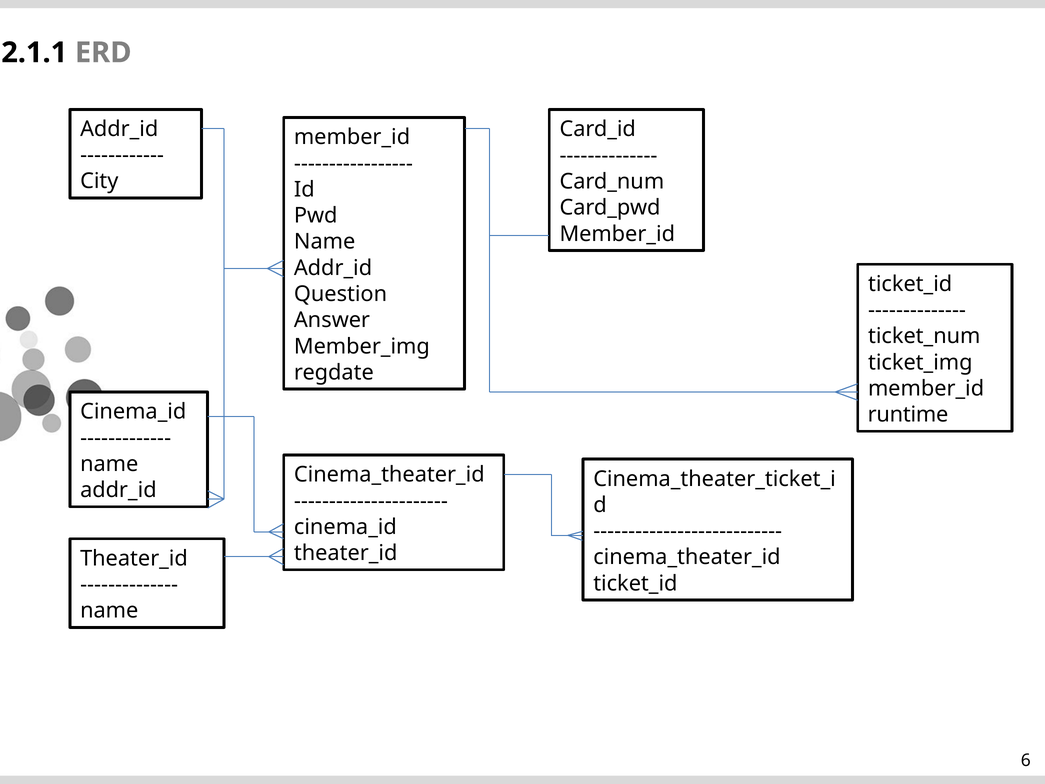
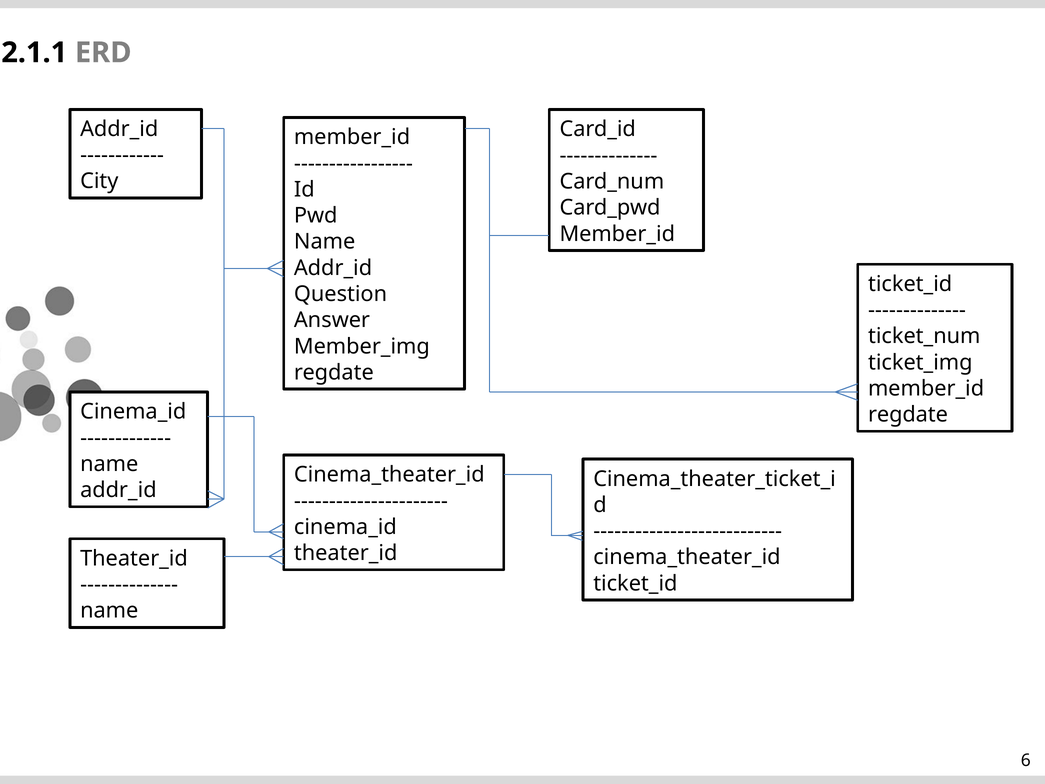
runtime: runtime -> regdate (908, 414)
